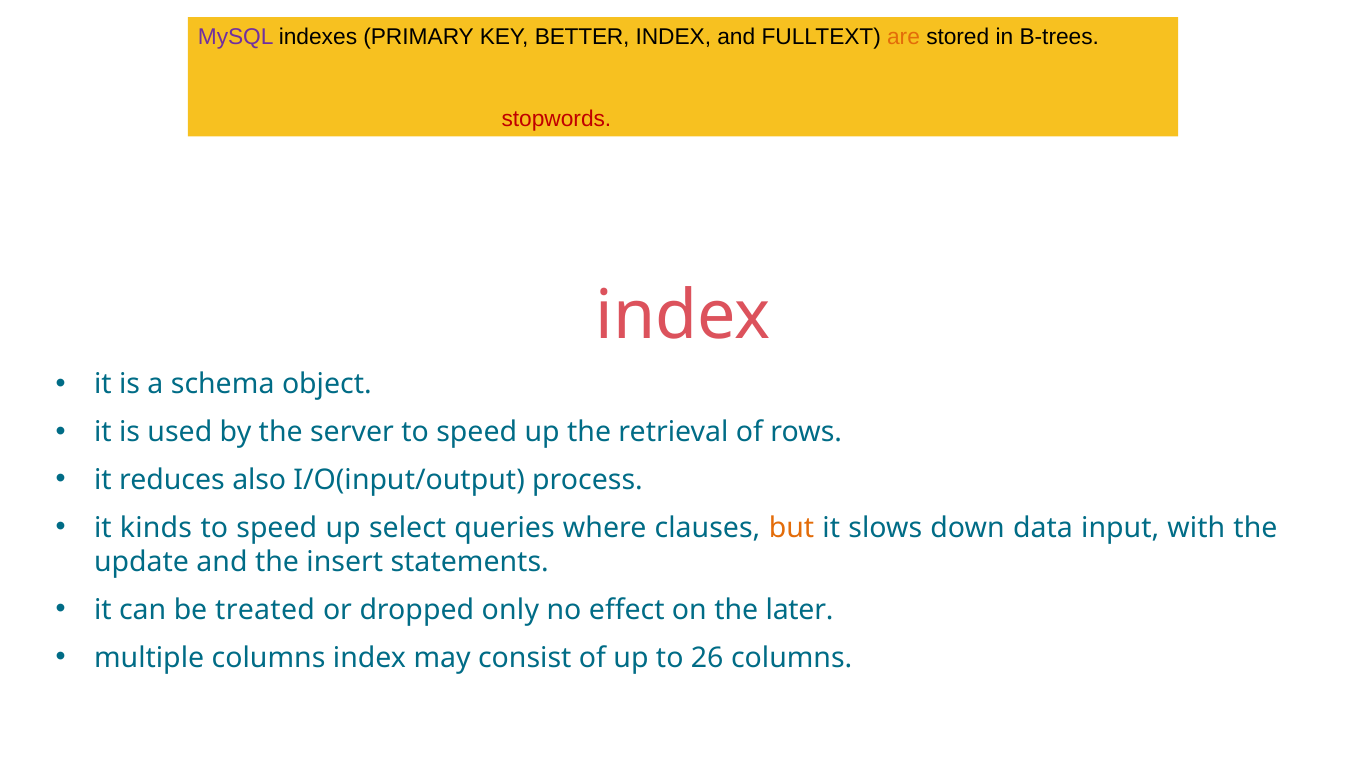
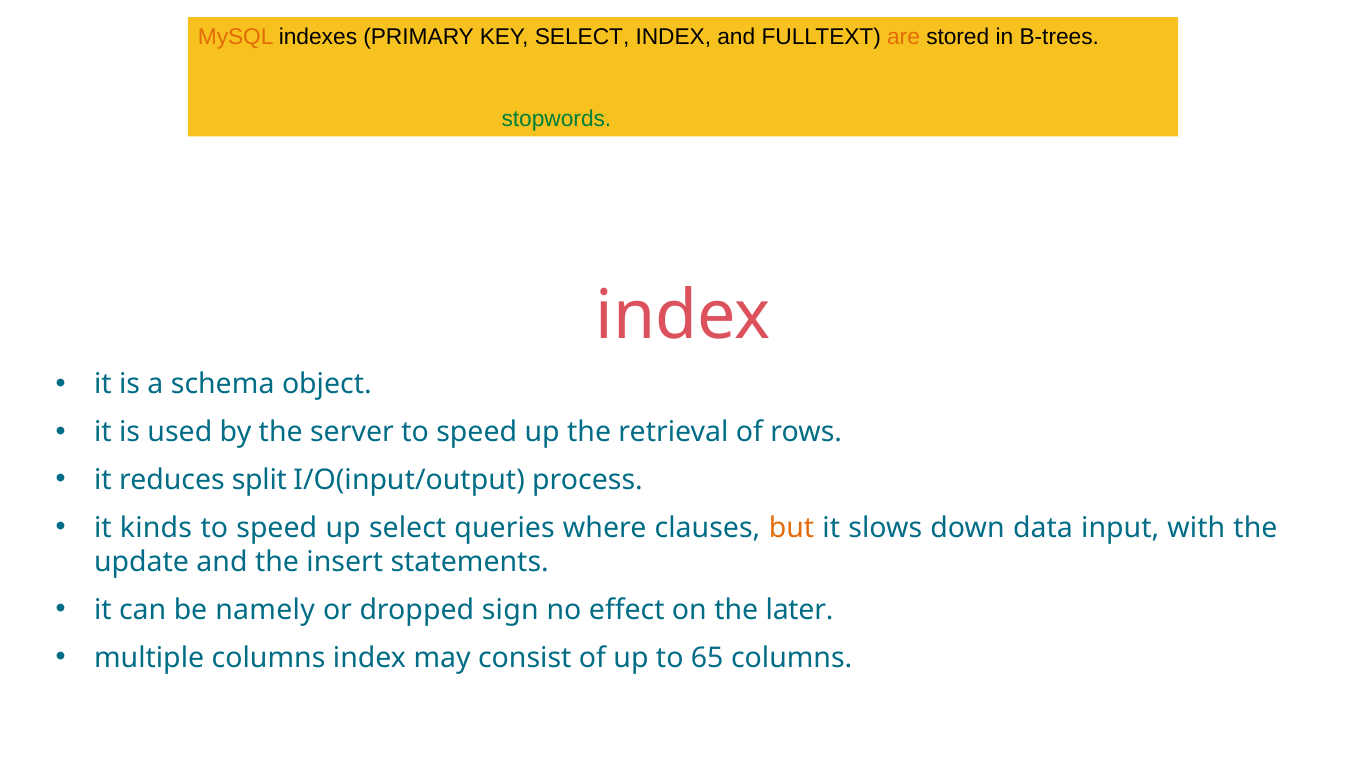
MySQL colour: purple -> orange (236, 37)
KEY BETTER: BETTER -> SELECT (582, 37)
stopwords colour: red -> green (556, 119)
also: also -> split (259, 480)
treated: treated -> namely (265, 609)
only: only -> sign (510, 609)
26: 26 -> 65 (707, 657)
